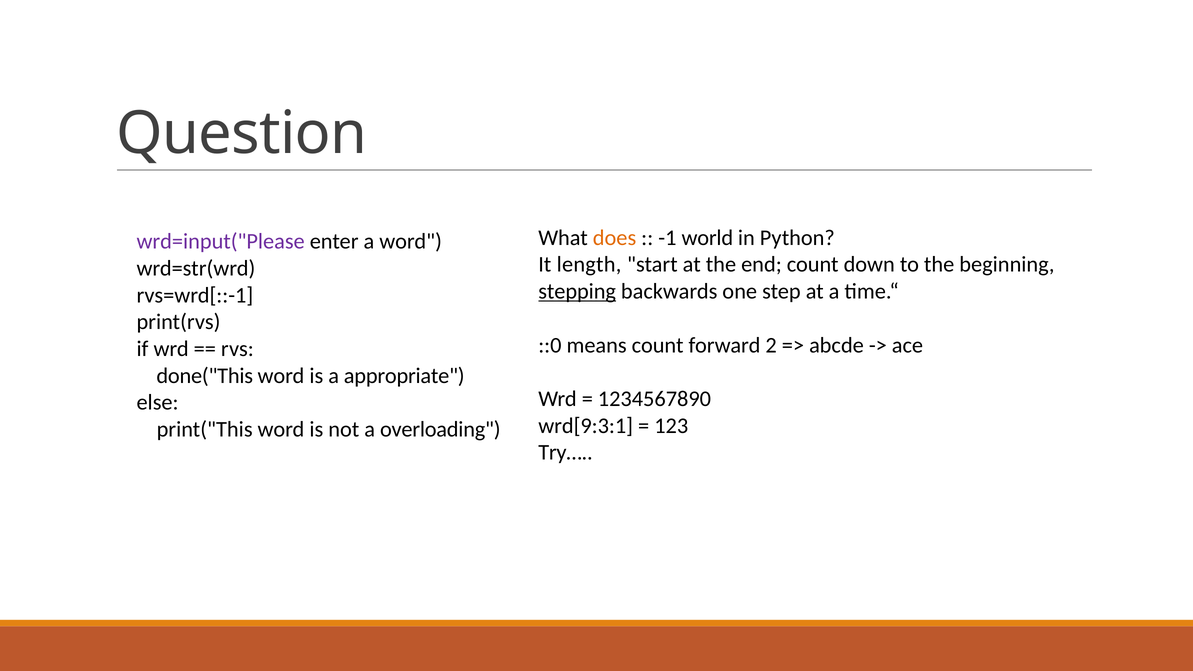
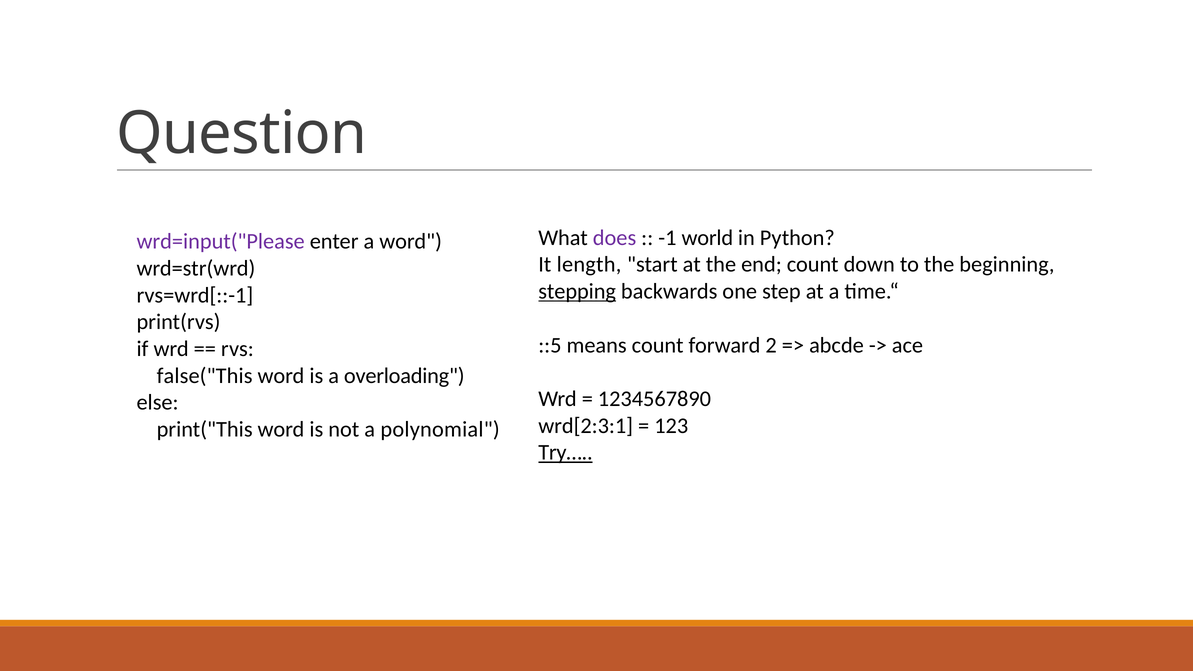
does colour: orange -> purple (615, 238)
::0: ::0 -> ::5 (550, 345)
done("This: done("This -> false("This (205, 376)
appropriate: appropriate -> overloading (404, 376)
wrd[9:3:1: wrd[9:3:1 -> wrd[2:3:1 (586, 426)
overloading: overloading -> polynomial (440, 429)
Try… underline: none -> present (565, 453)
